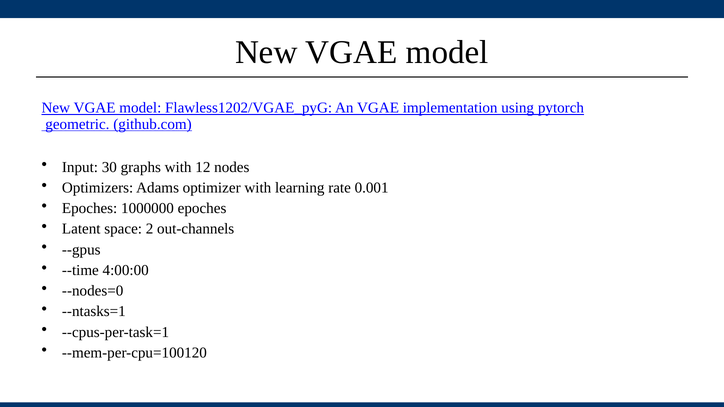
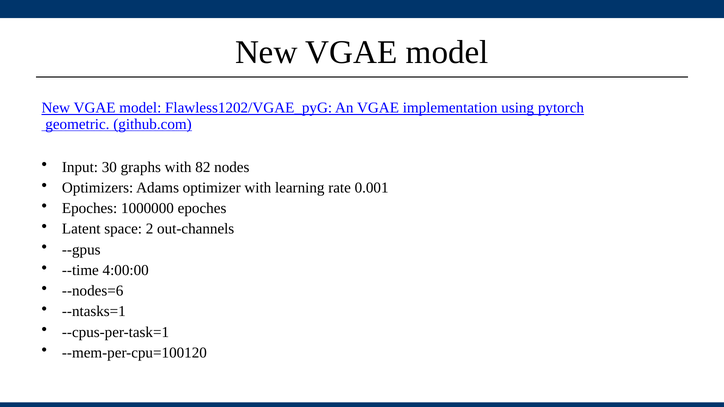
12: 12 -> 82 (203, 167)
--nodes=0: --nodes=0 -> --nodes=6 (93, 291)
